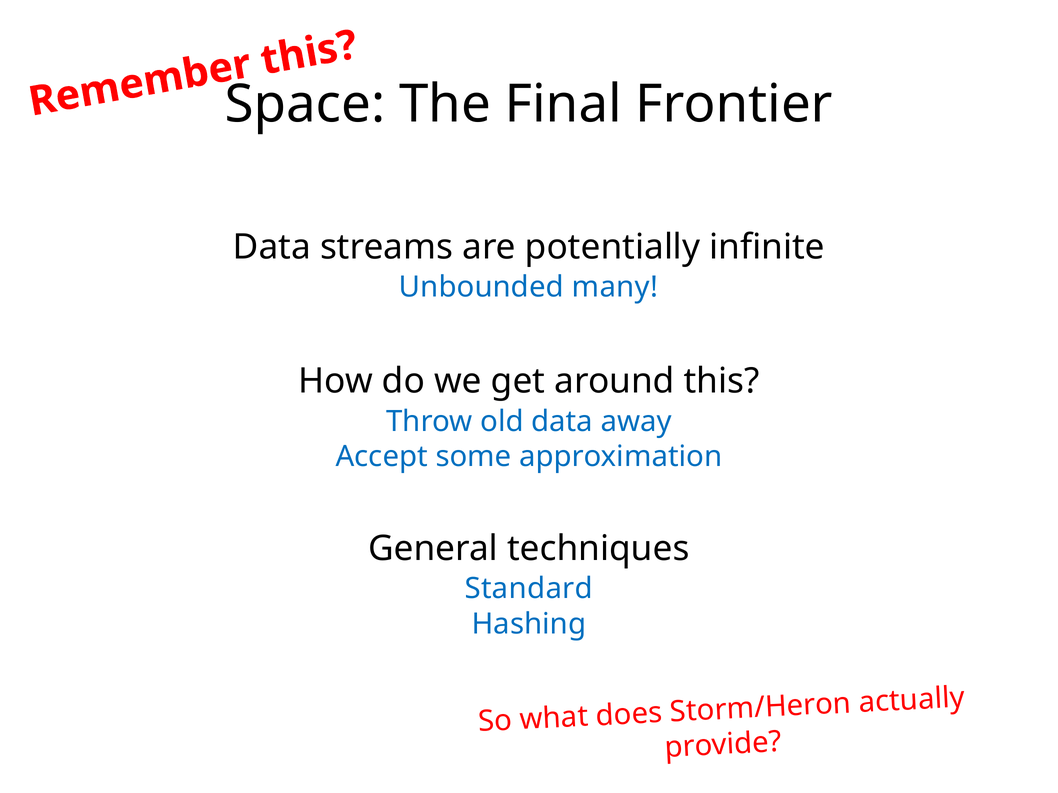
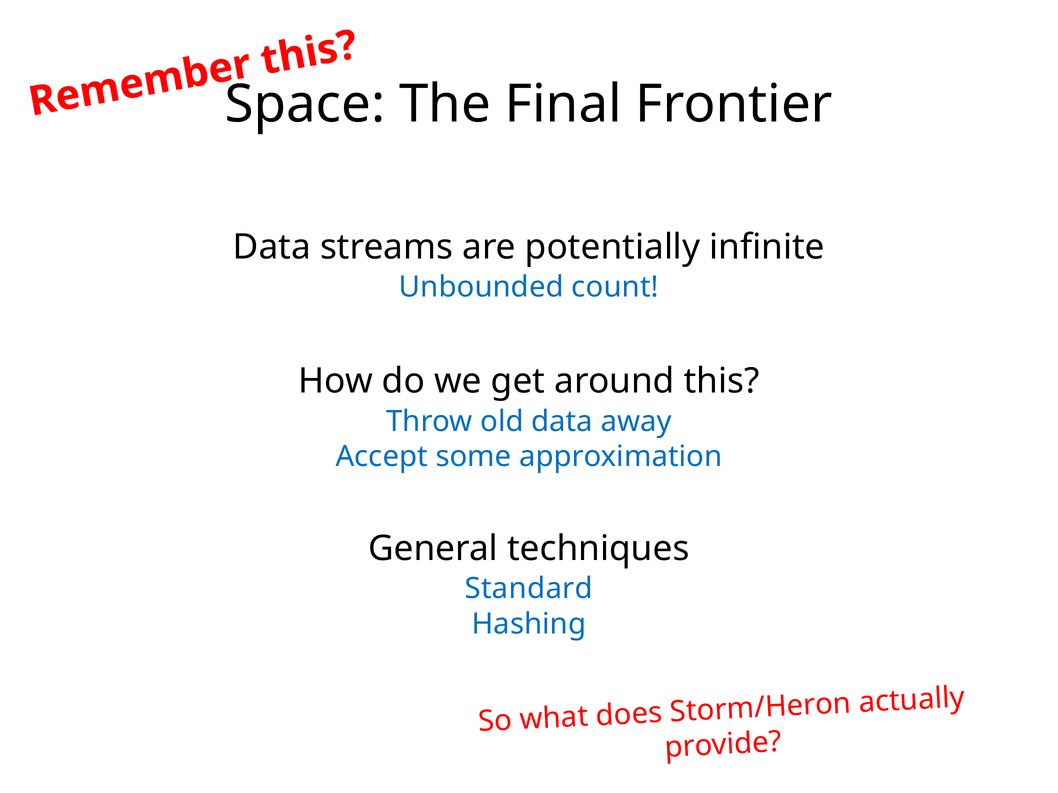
many: many -> count (615, 287)
